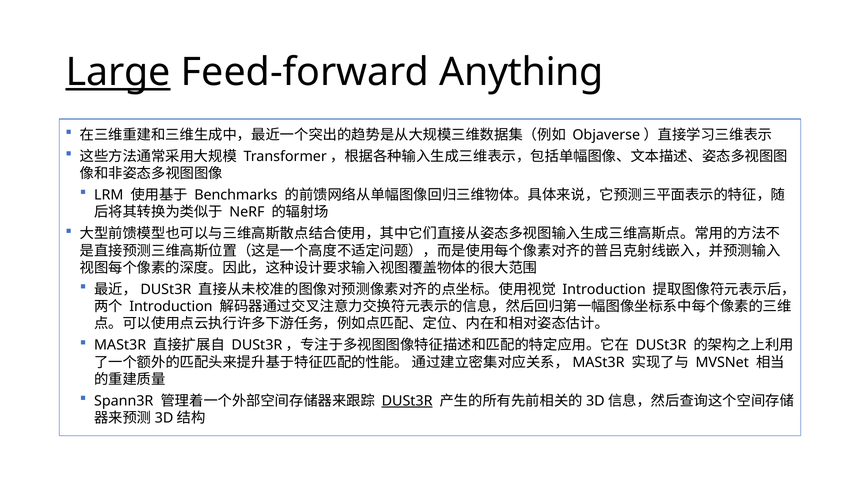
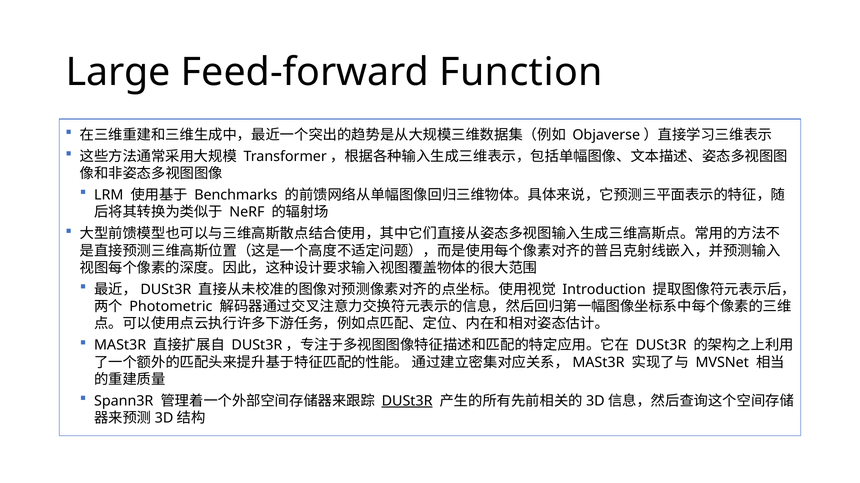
Large underline: present -> none (118, 72)
Anything: Anything -> Function (521, 72)
Introduction: Introduction -> Photometric (171, 307)
